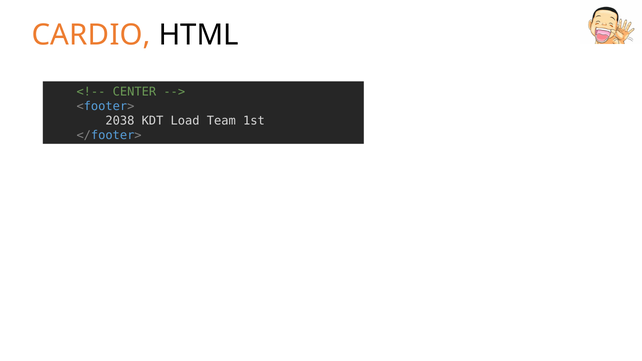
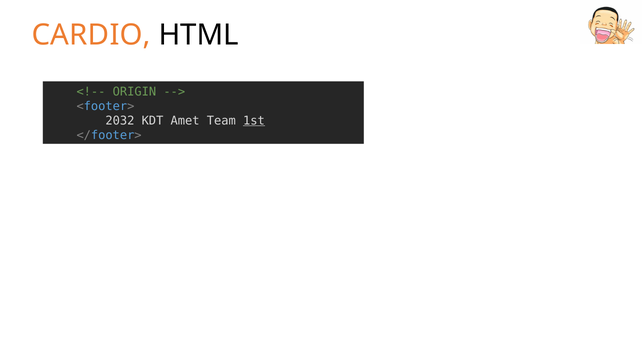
CENTER: CENTER -> ORIGIN (134, 92)
2038: 2038 -> 2032 (120, 121)
Load: Load -> Amet (185, 121)
1st underline: none -> present (254, 121)
